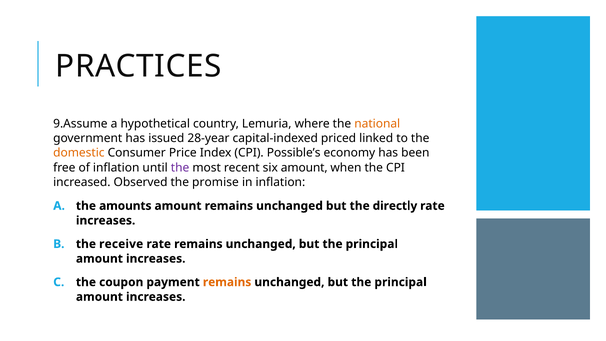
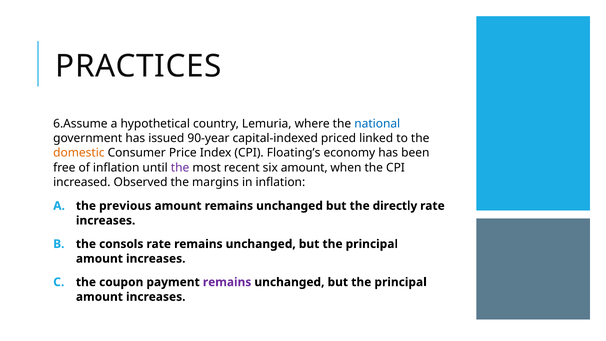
9.Assume: 9.Assume -> 6.Assume (80, 124)
national colour: orange -> blue (377, 124)
28-year: 28-year -> 90-year (208, 138)
Possible’s: Possible’s -> Floating’s (294, 153)
promise: promise -> margins (215, 182)
amounts: amounts -> previous (125, 206)
receive: receive -> consols (121, 244)
remains colour: orange -> purple (227, 282)
